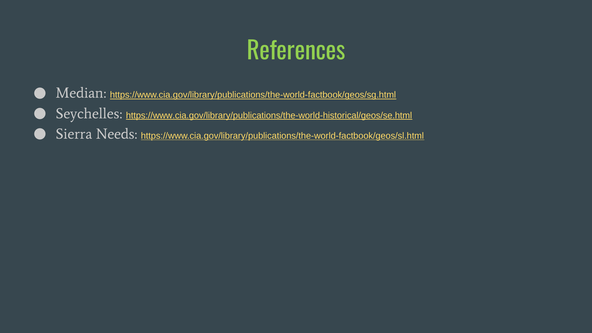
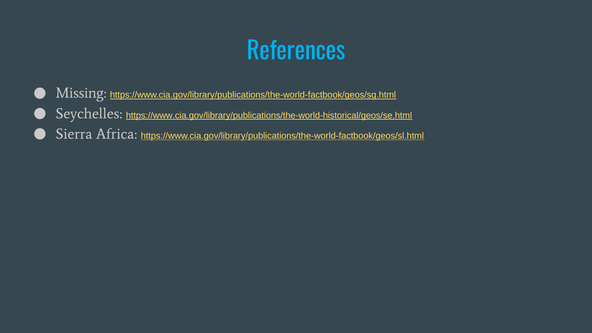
References colour: light green -> light blue (296, 51)
Median: Median -> Missing (81, 93)
Needs: Needs -> Africa (116, 134)
